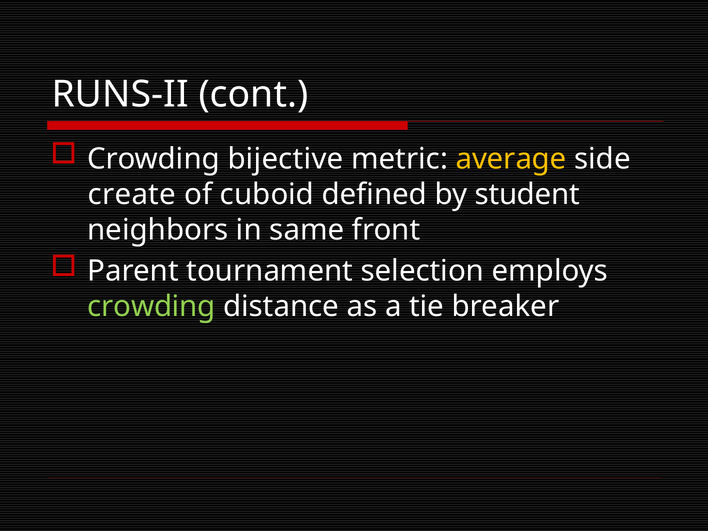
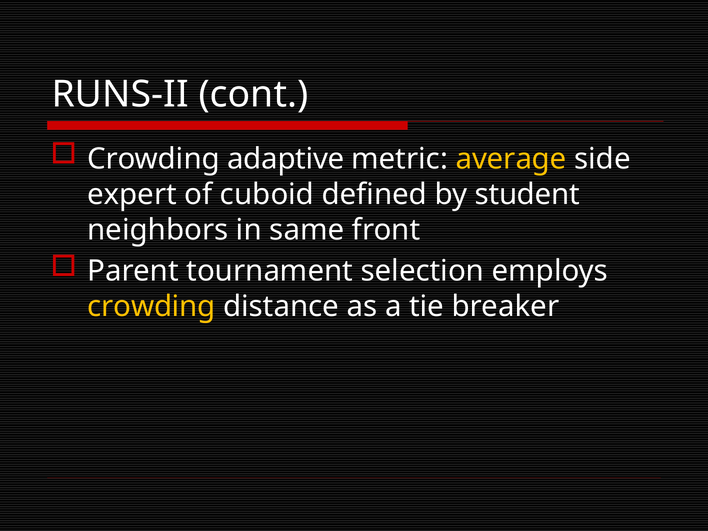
bijective: bijective -> adaptive (286, 159)
create: create -> expert (132, 194)
crowding colour: light green -> yellow (151, 306)
